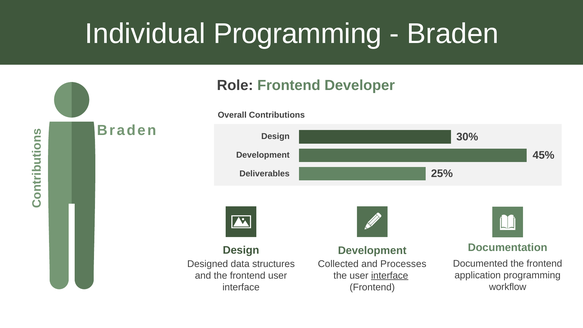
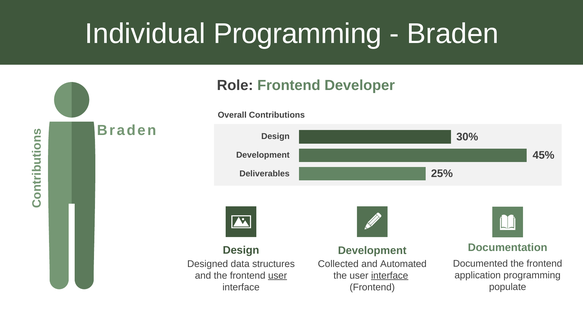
Processes: Processes -> Automated (403, 264)
user underline: none -> present (278, 275)
workflow: workflow -> populate (508, 287)
